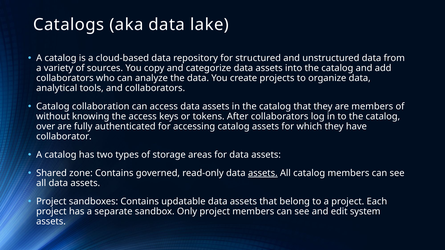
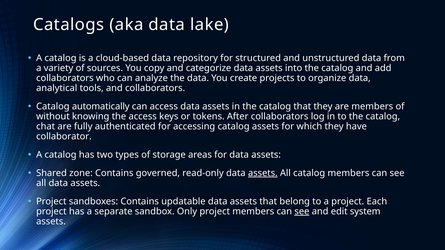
collaboration: collaboration -> automatically (101, 106)
over: over -> chat (46, 126)
see underline: none -> present (302, 212)
